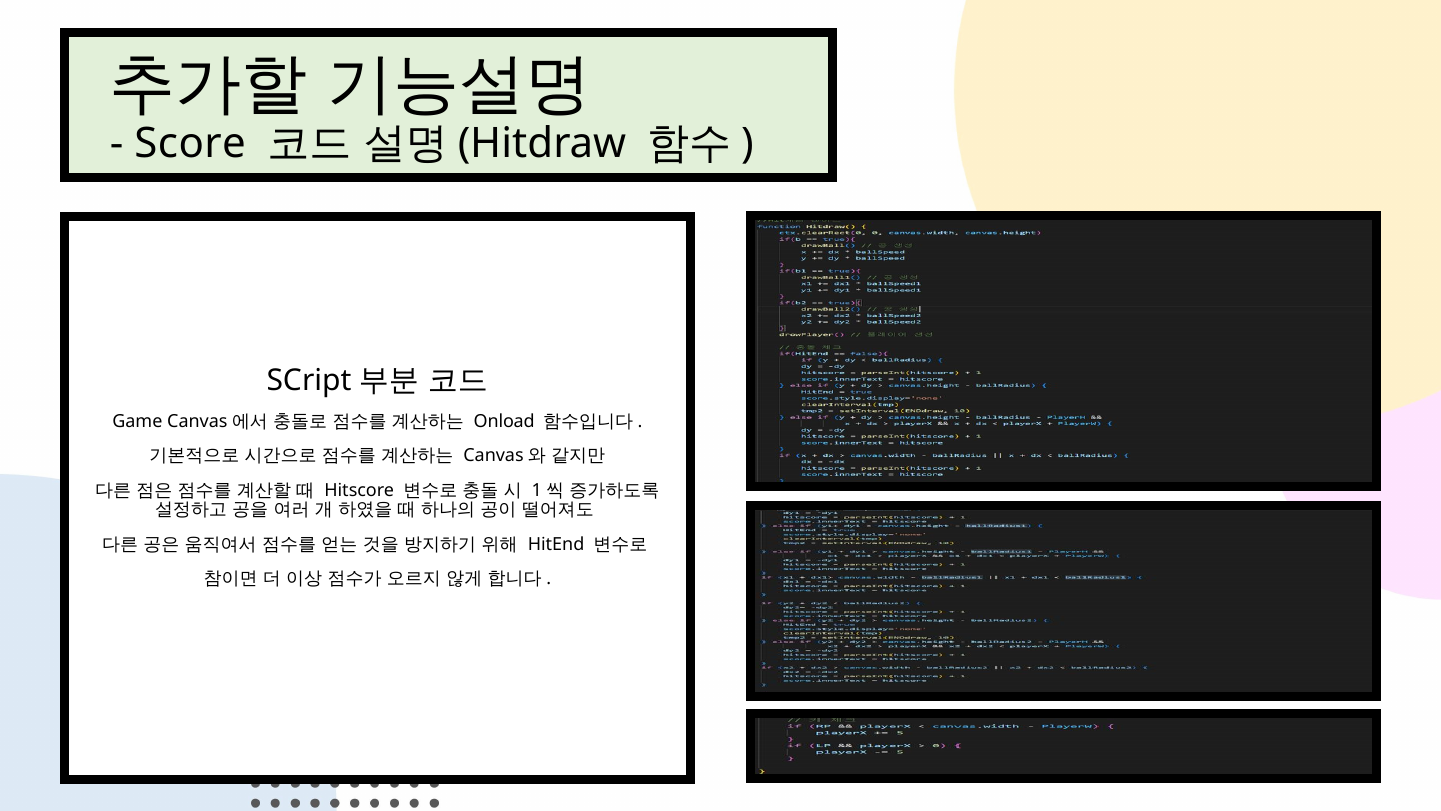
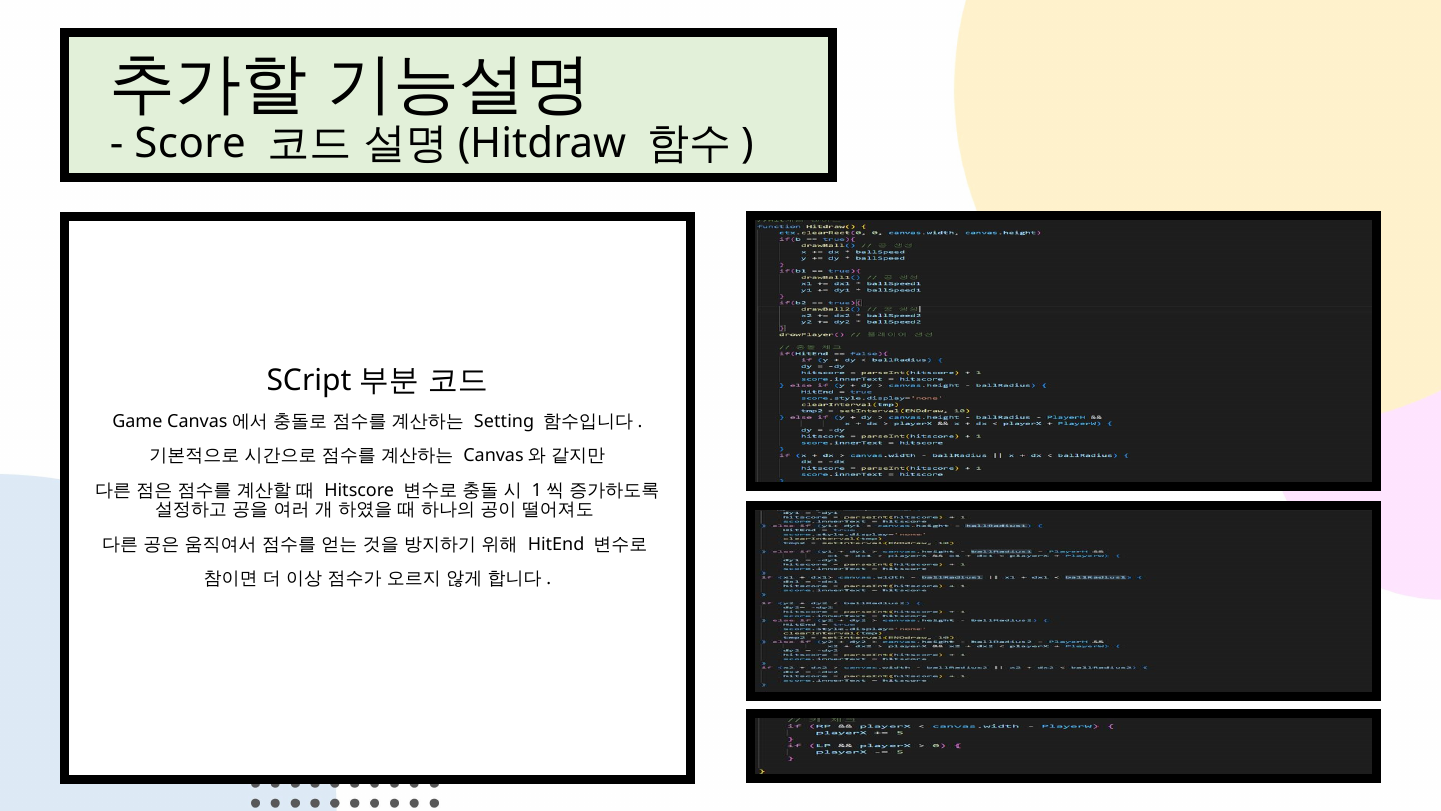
Onload: Onload -> Setting (504, 421)
